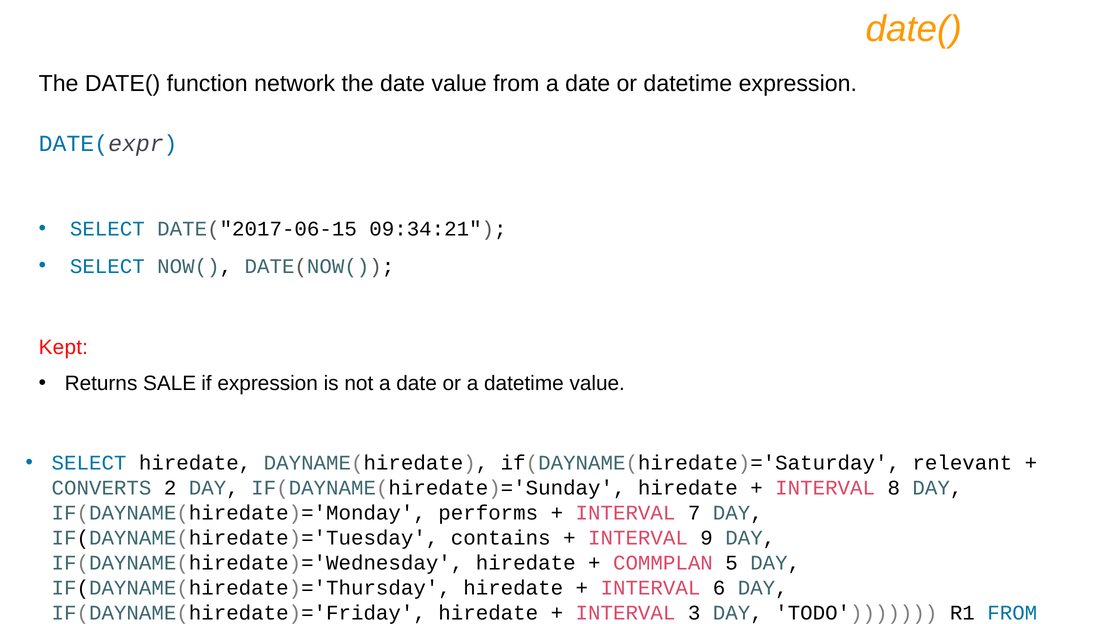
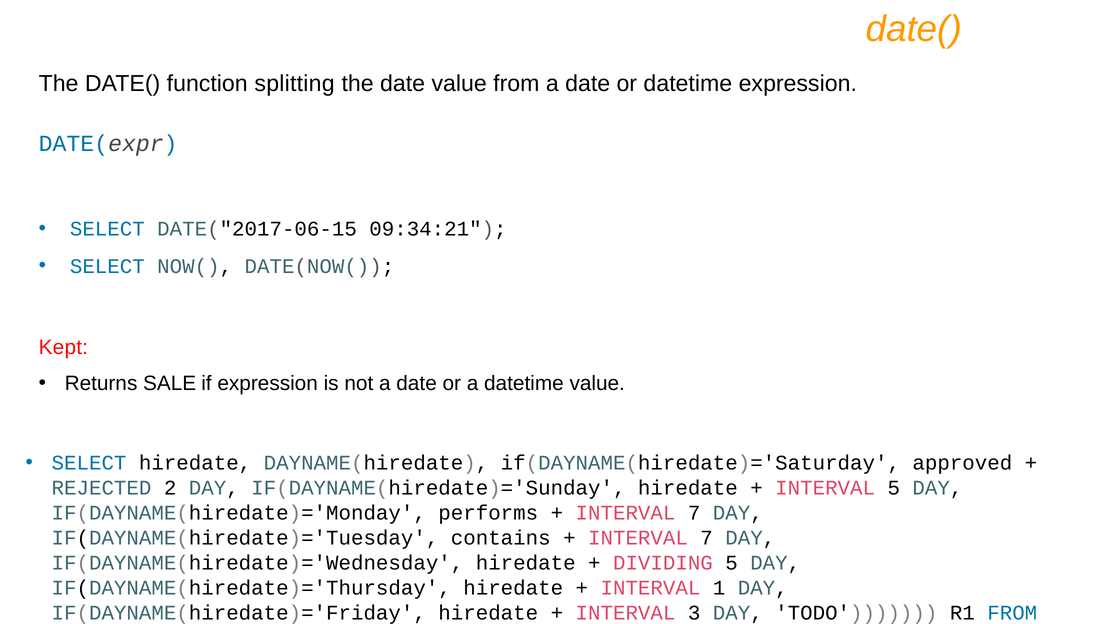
network: network -> splitting (295, 84)
relevant: relevant -> approved (962, 463)
CONVERTS: CONVERTS -> REJECTED (102, 488)
INTERVAL 8: 8 -> 5 (894, 488)
9: 9 -> 7 (707, 538)
COMMPLAN: COMMPLAN -> DIVIDING (663, 563)
6: 6 -> 1 (719, 588)
